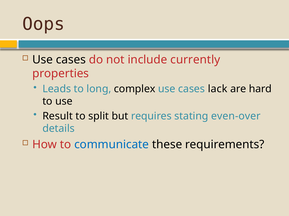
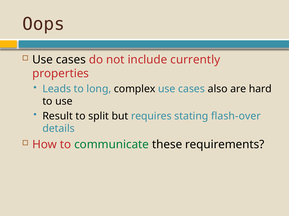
lack: lack -> also (218, 89)
even-over: even-over -> flash-over (236, 116)
communicate colour: blue -> green (112, 145)
